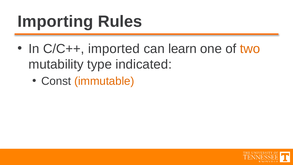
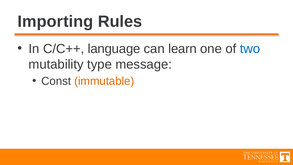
imported: imported -> language (114, 49)
two colour: orange -> blue (250, 49)
indicated: indicated -> message (144, 64)
